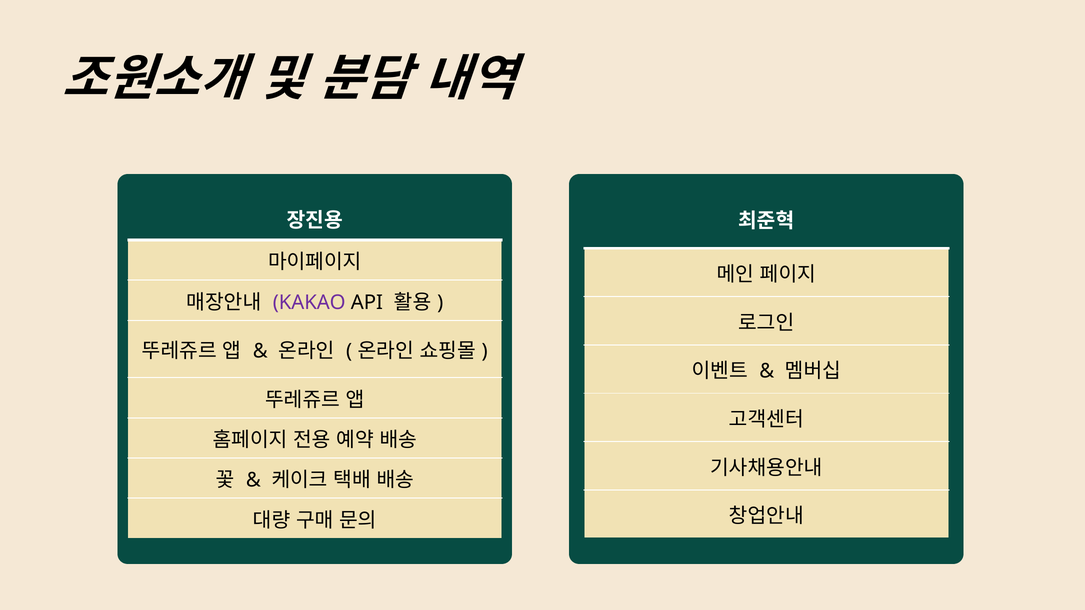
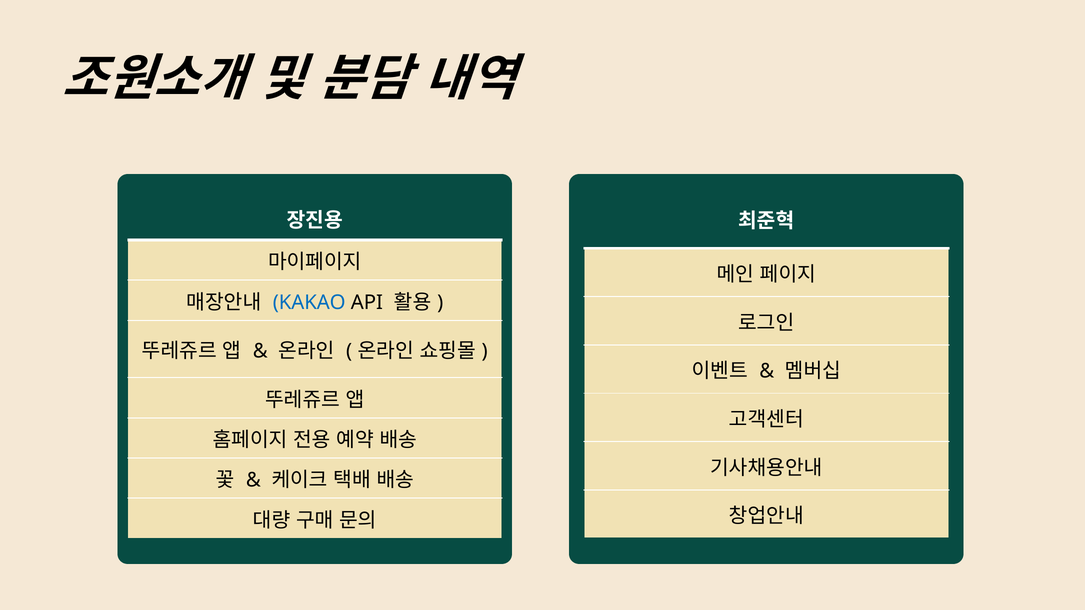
KAKAO colour: purple -> blue (309, 303)
